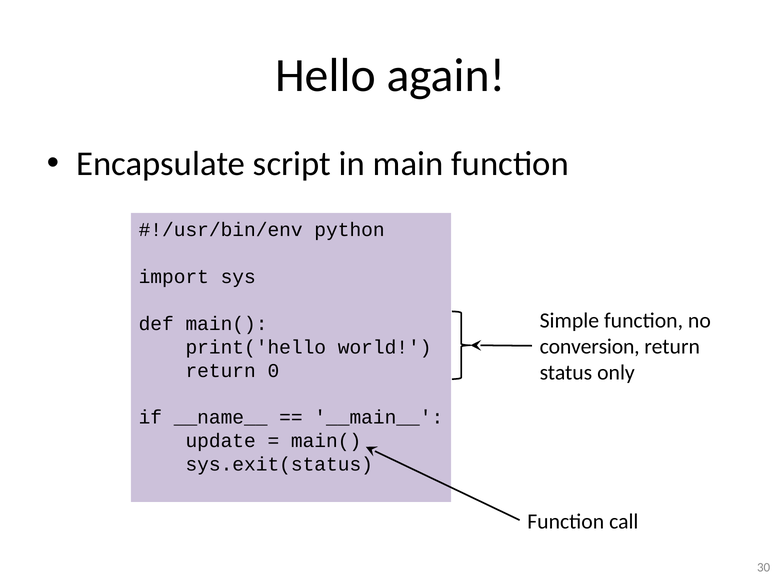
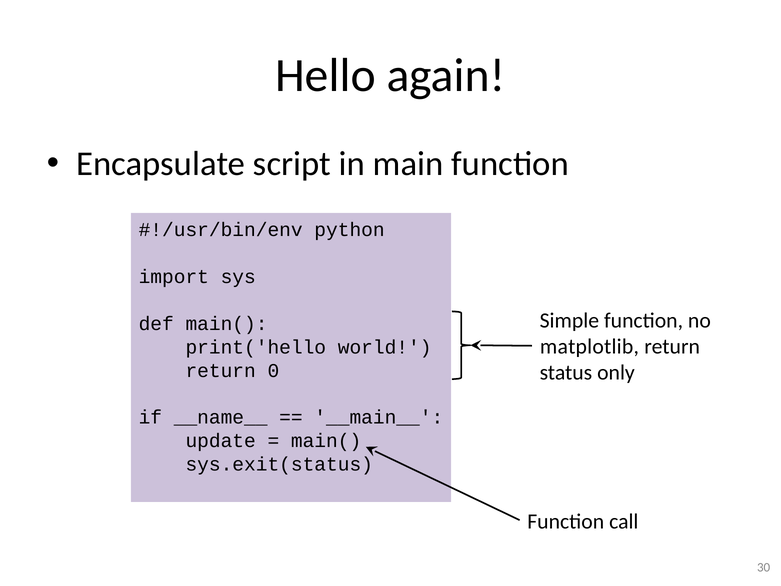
conversion: conversion -> matplotlib (589, 347)
